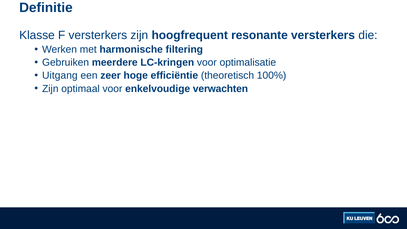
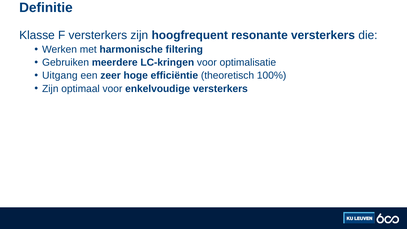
enkelvoudige verwachten: verwachten -> versterkers (220, 89)
